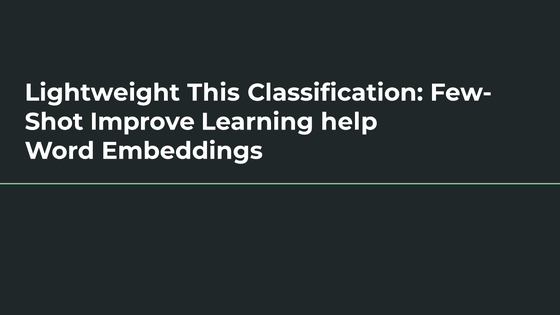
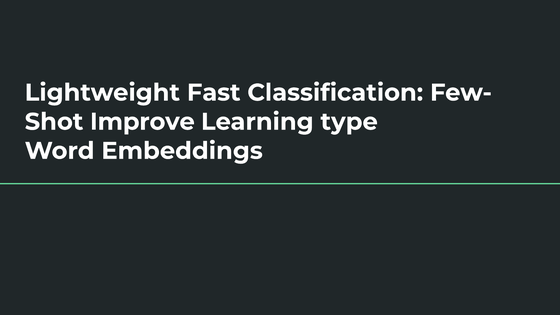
This: This -> Fast (214, 93)
help: help -> type (349, 122)
